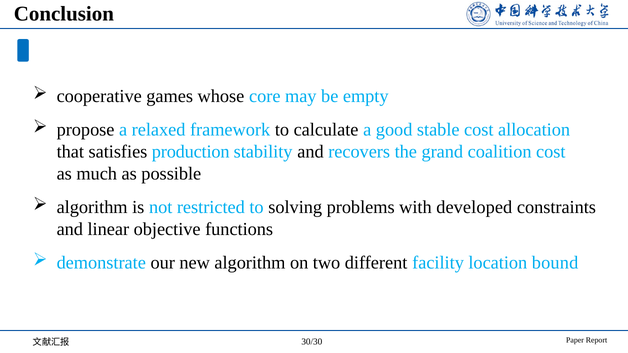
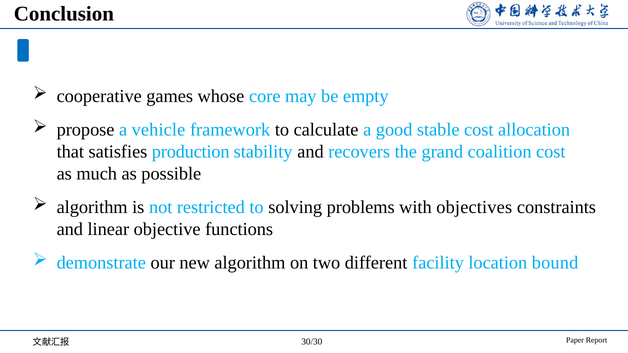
relaxed: relaxed -> vehicle (159, 130)
developed: developed -> objectives (474, 207)
